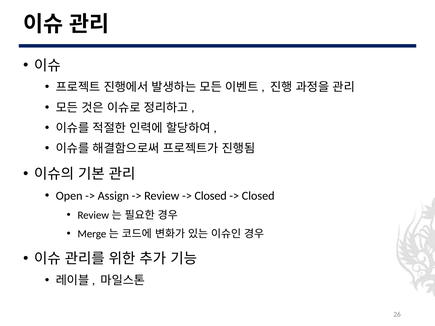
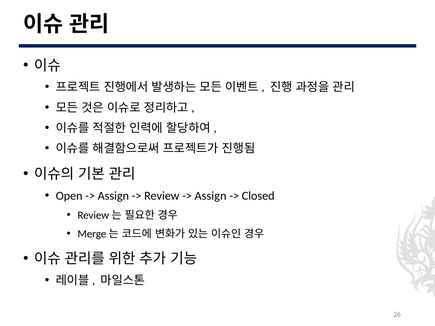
Closed: Closed -> Assign (211, 196)
